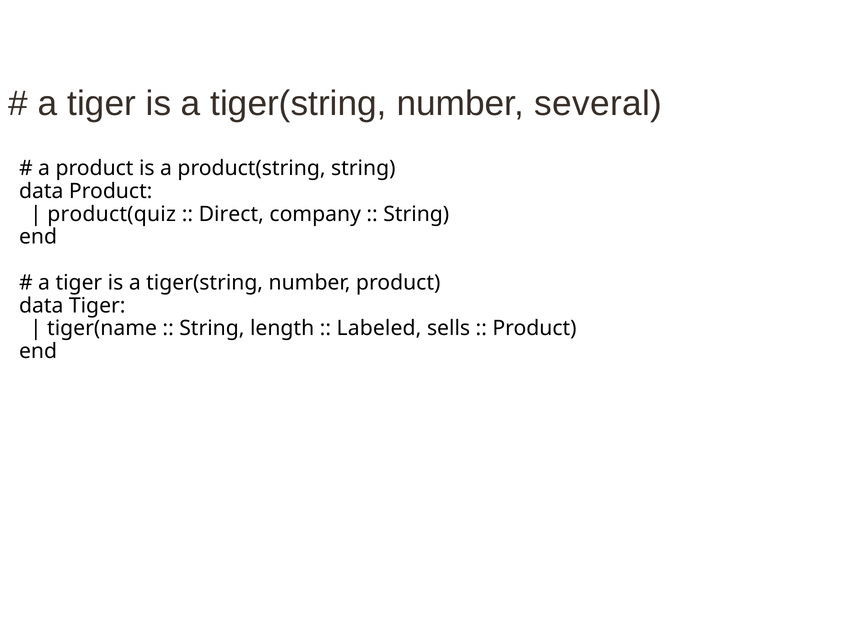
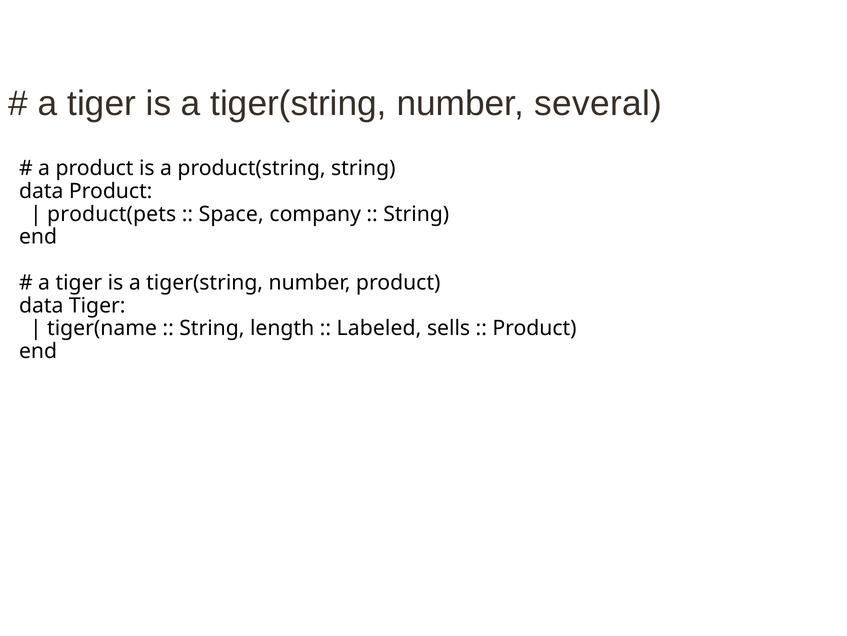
product(quiz: product(quiz -> product(pets (112, 214)
Direct: Direct -> Space (231, 214)
